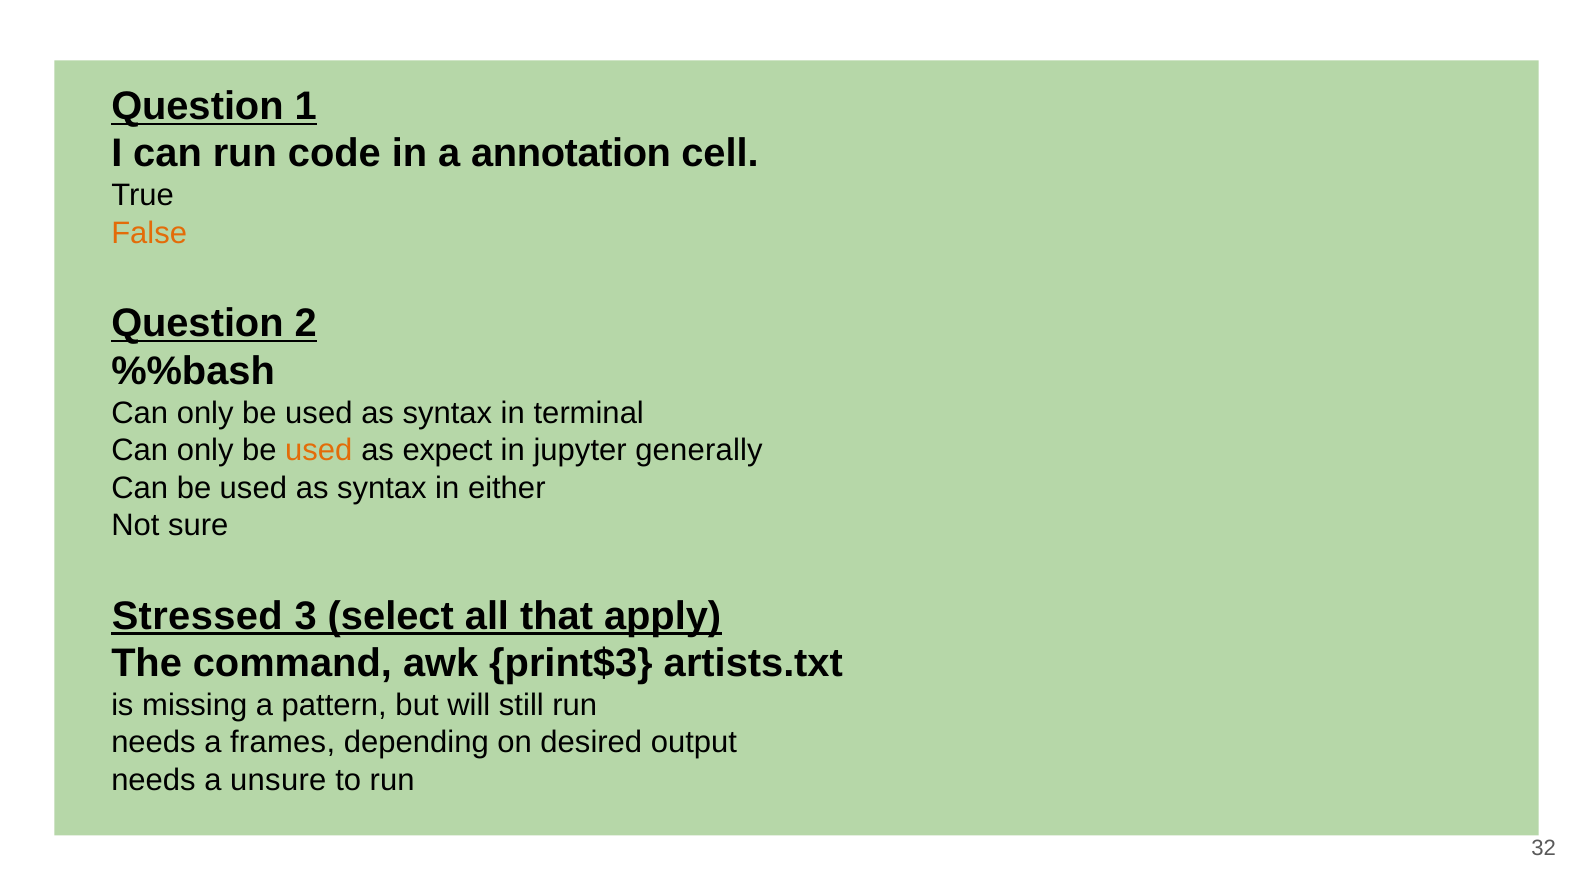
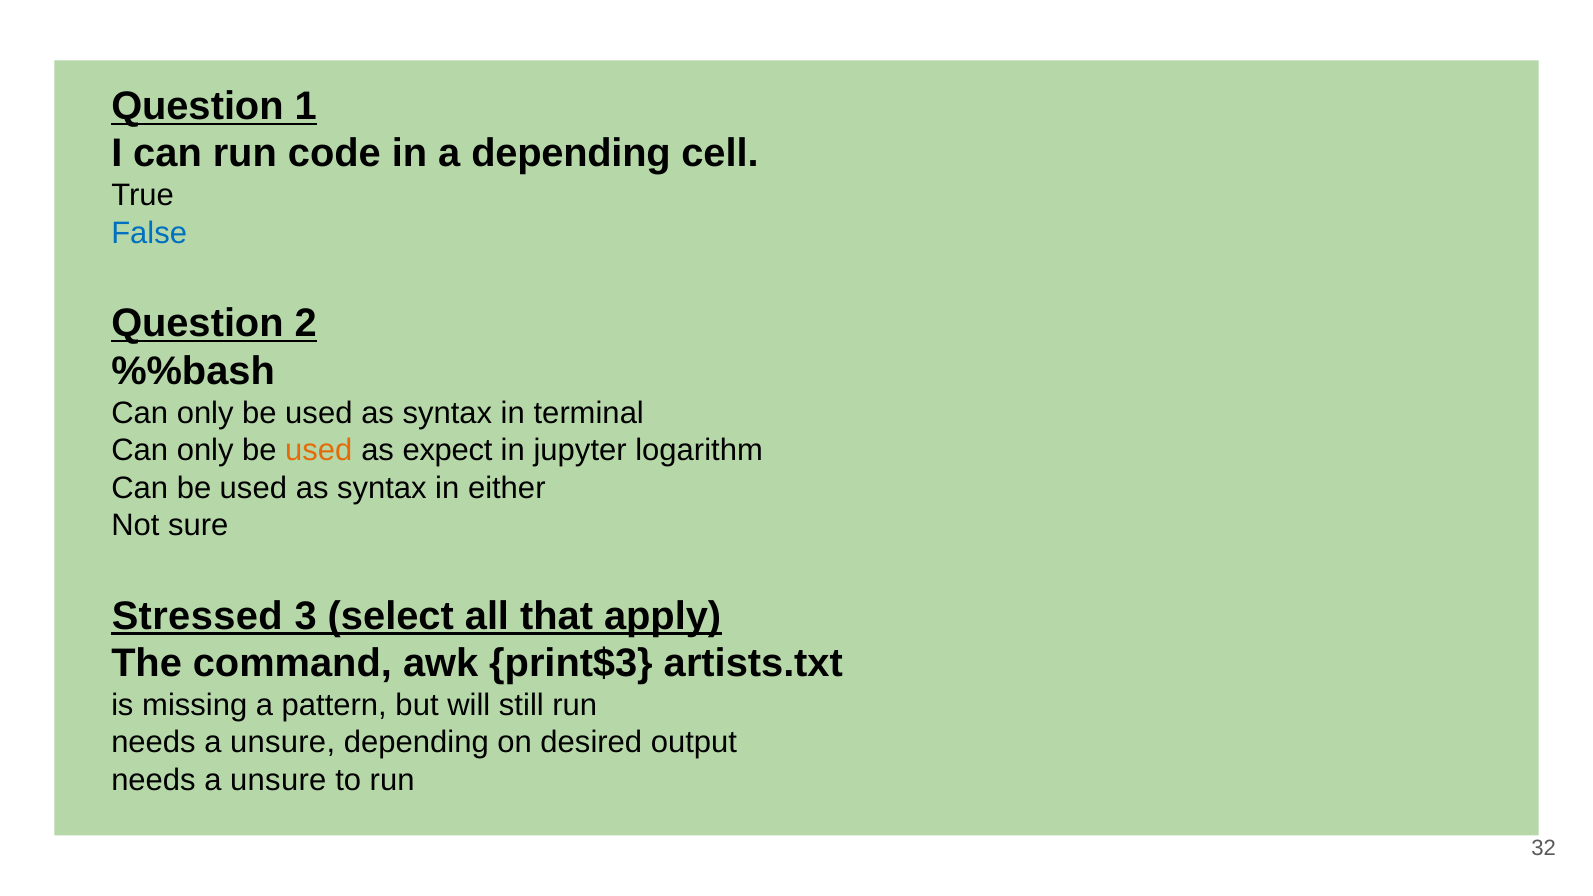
a annotation: annotation -> depending (571, 154)
False colour: orange -> blue (149, 233)
generally: generally -> logarithm (699, 451)
frames: frames -> unsure (283, 743)
